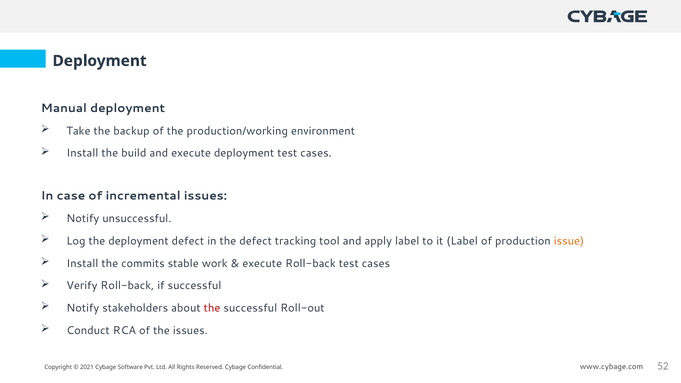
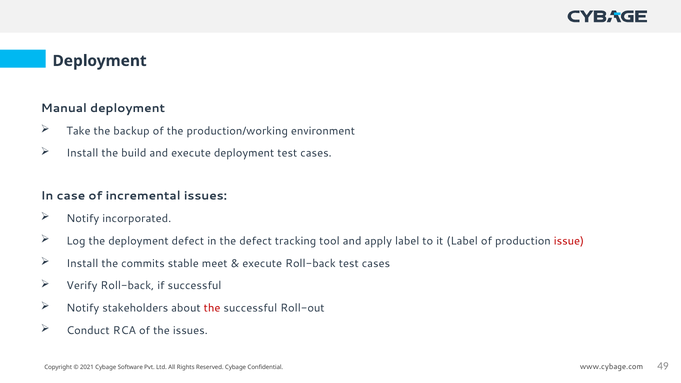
unsuccessful: unsuccessful -> incorporated (137, 219)
issue colour: orange -> red (569, 241)
work: work -> meet (215, 263)
52: 52 -> 49 (663, 366)
